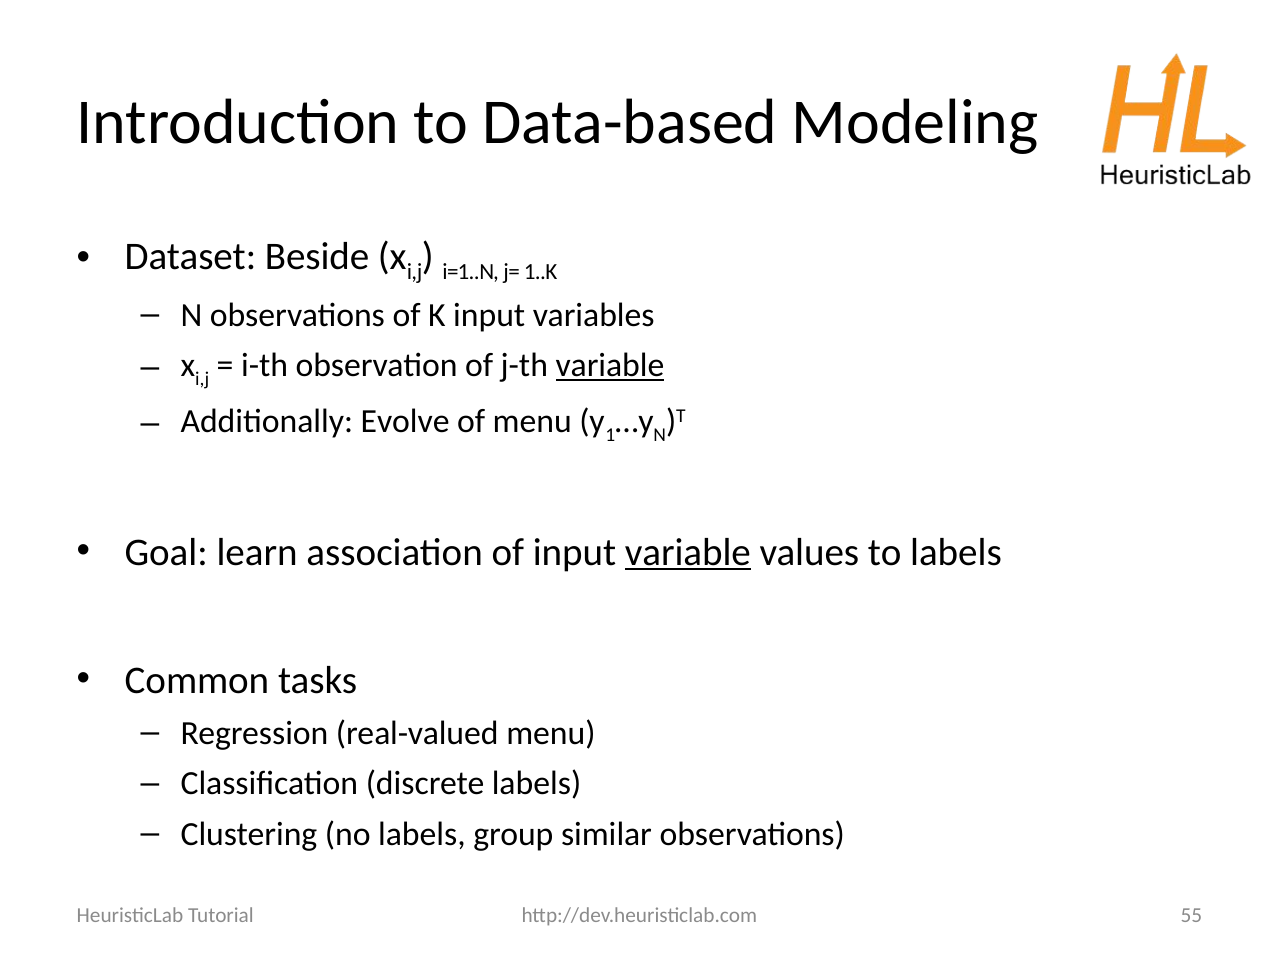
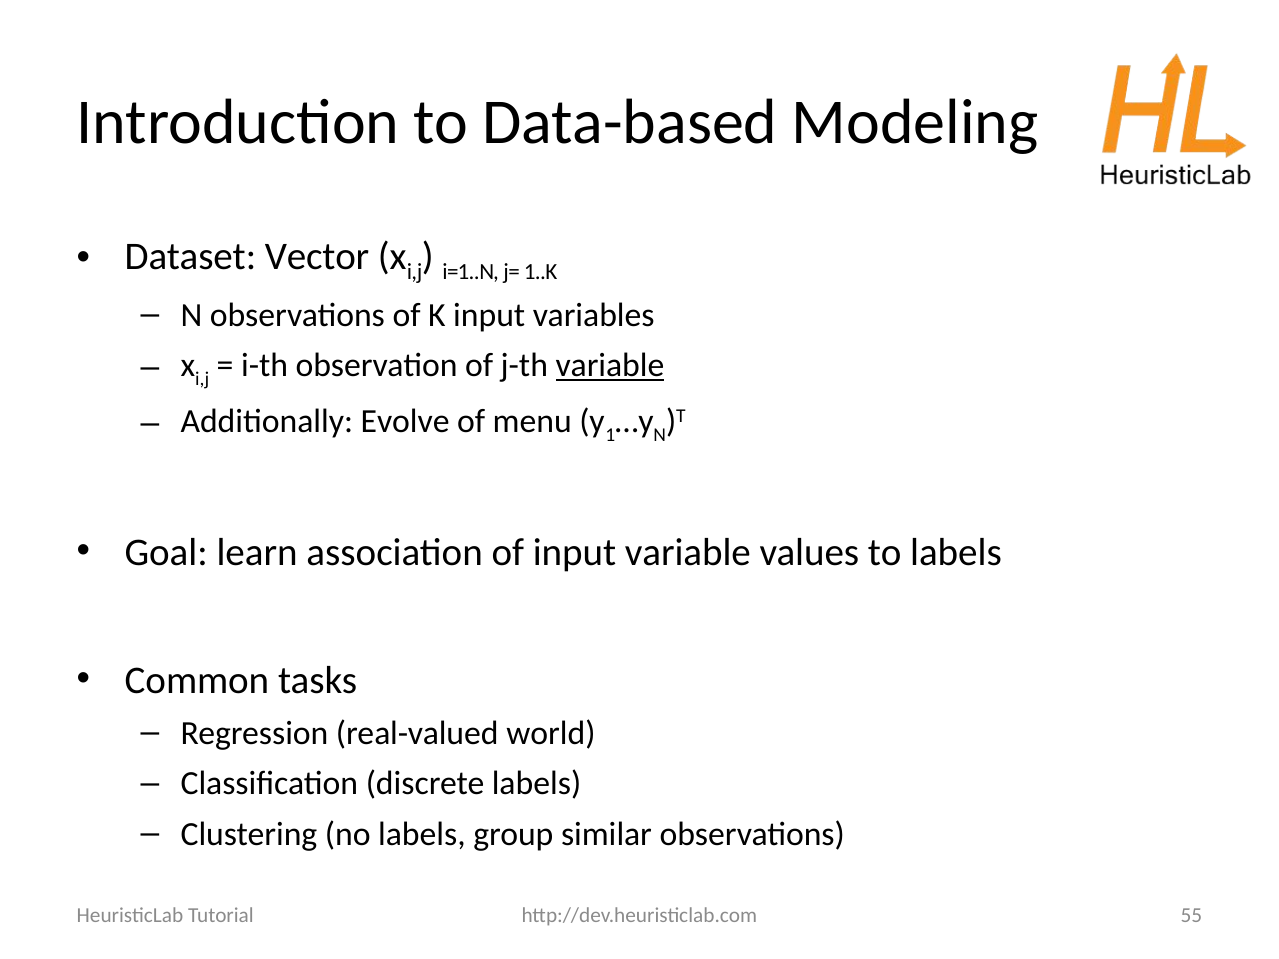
Beside: Beside -> Vector (317, 256)
variable underline: present -> none (688, 552)
real-valued menu: menu -> world (551, 734)
